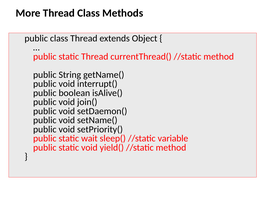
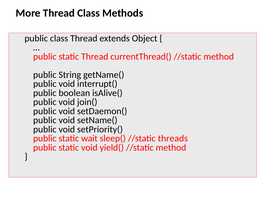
variable: variable -> threads (173, 139)
